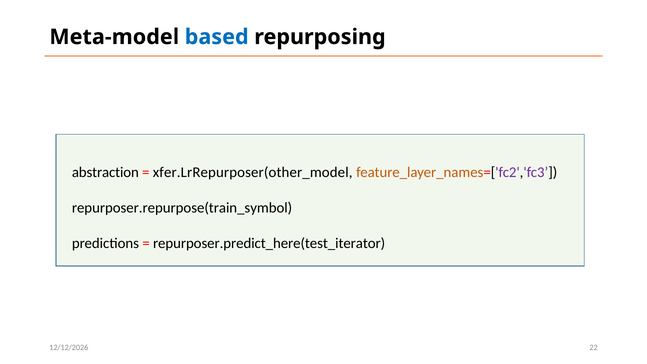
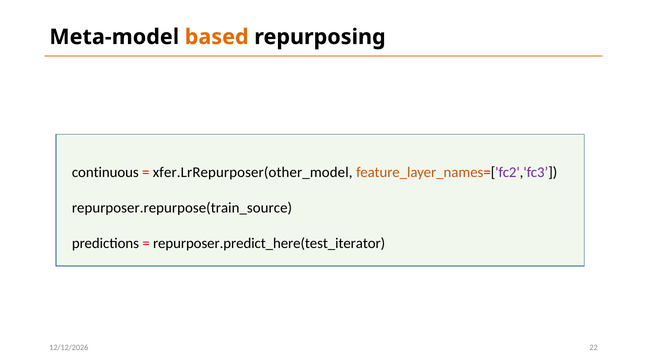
based colour: blue -> orange (217, 37)
abstraction: abstraction -> continuous (105, 172)
repurposer.repurpose(train_symbol: repurposer.repurpose(train_symbol -> repurposer.repurpose(train_source (182, 208)
